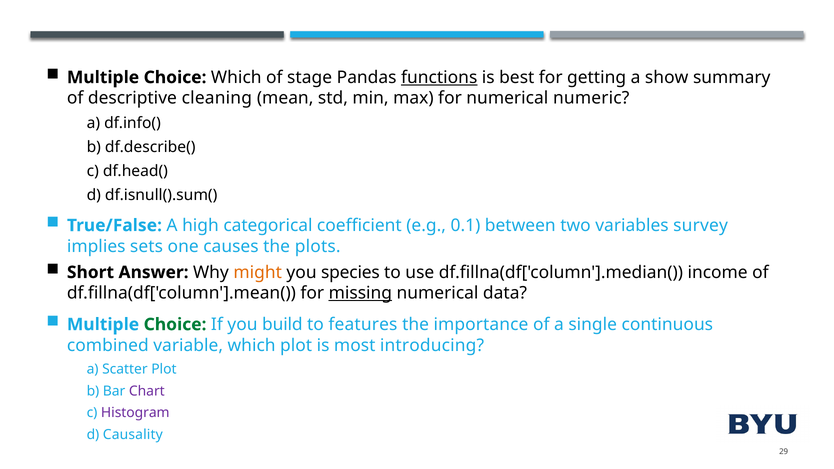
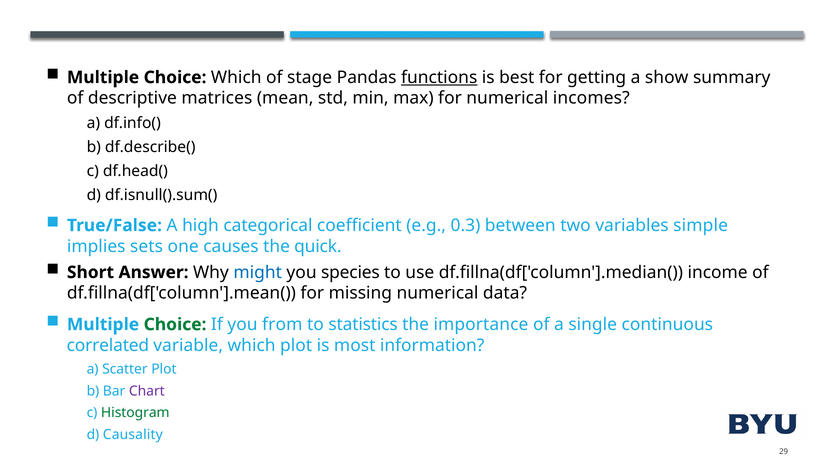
cleaning: cleaning -> matrices (217, 98)
numeric: numeric -> incomes (591, 98)
0.1: 0.1 -> 0.3 (465, 225)
survey: survey -> simple (701, 225)
plots: plots -> quick (318, 246)
might colour: orange -> blue (258, 272)
missing underline: present -> none (360, 293)
build: build -> from (282, 325)
features: features -> statistics (363, 325)
combined: combined -> correlated (108, 345)
introducing: introducing -> information (432, 345)
Histogram colour: purple -> green (135, 413)
